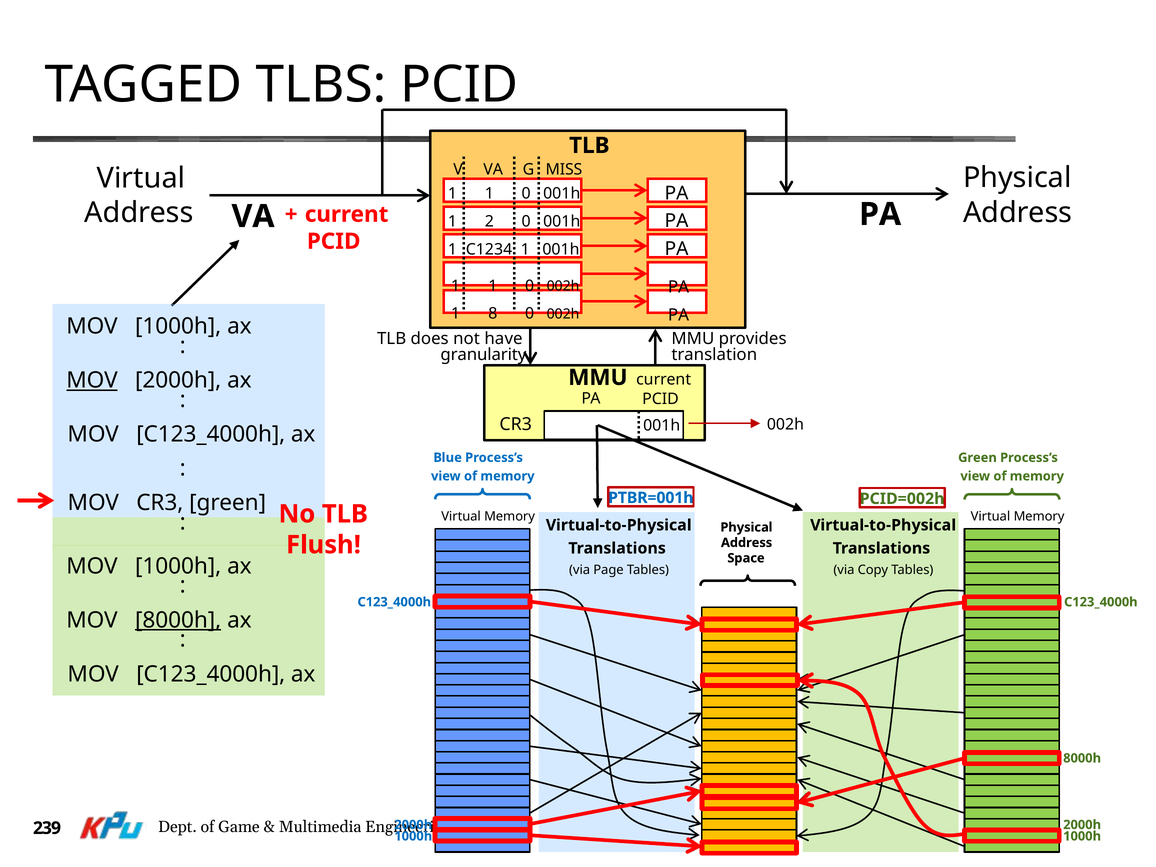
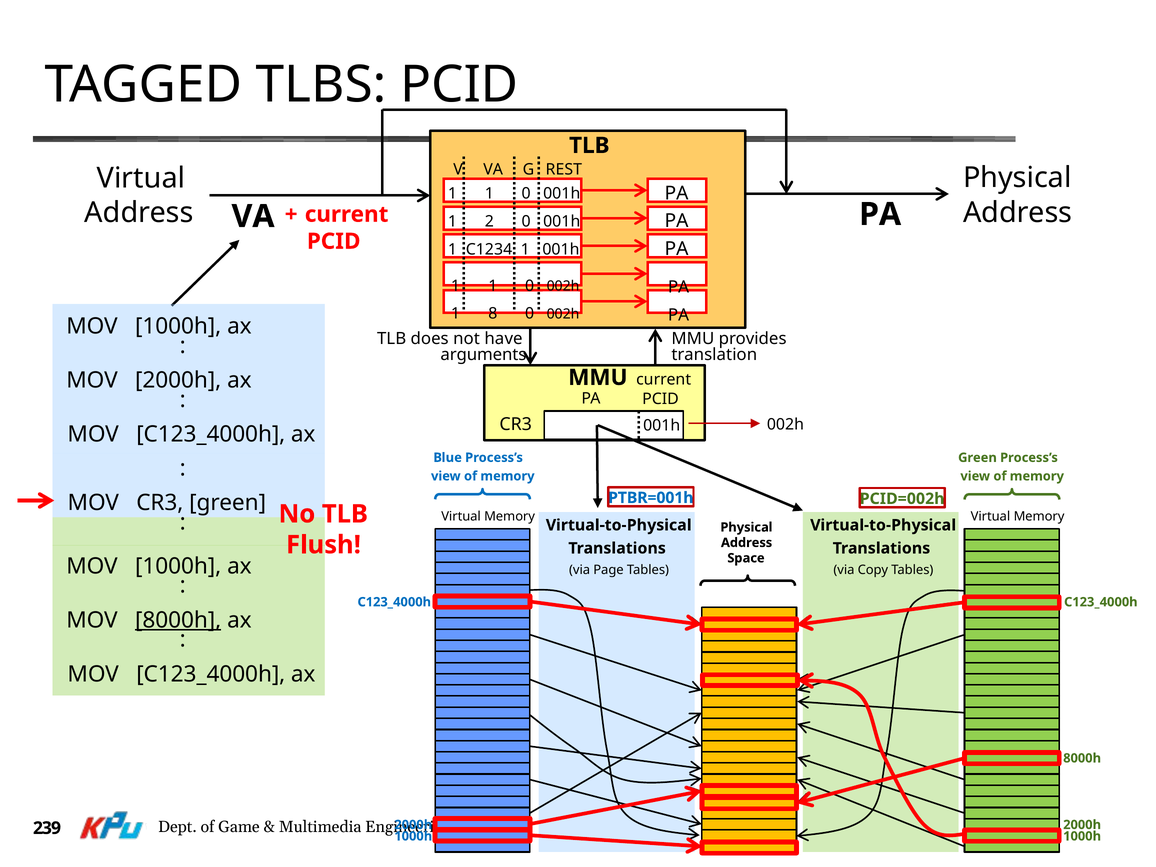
MISS: MISS -> REST (564, 170)
granularity: granularity -> arguments (483, 355)
MOV underline: present -> none (92, 380)
